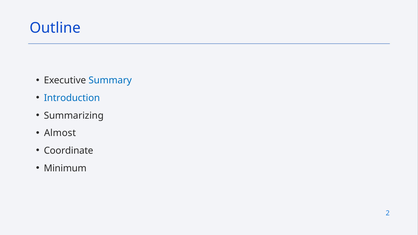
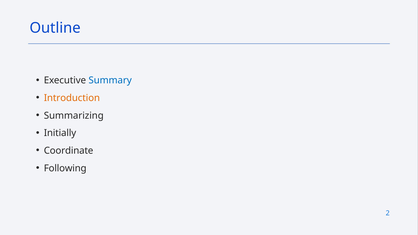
Introduction colour: blue -> orange (72, 98)
Almost: Almost -> Initially (60, 133)
Minimum: Minimum -> Following (65, 168)
